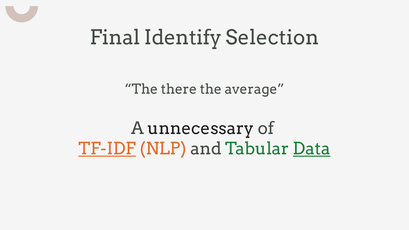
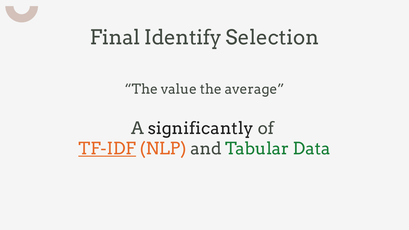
there: there -> value (179, 89)
unnecessary: unnecessary -> significantly (201, 128)
Data underline: present -> none (312, 149)
